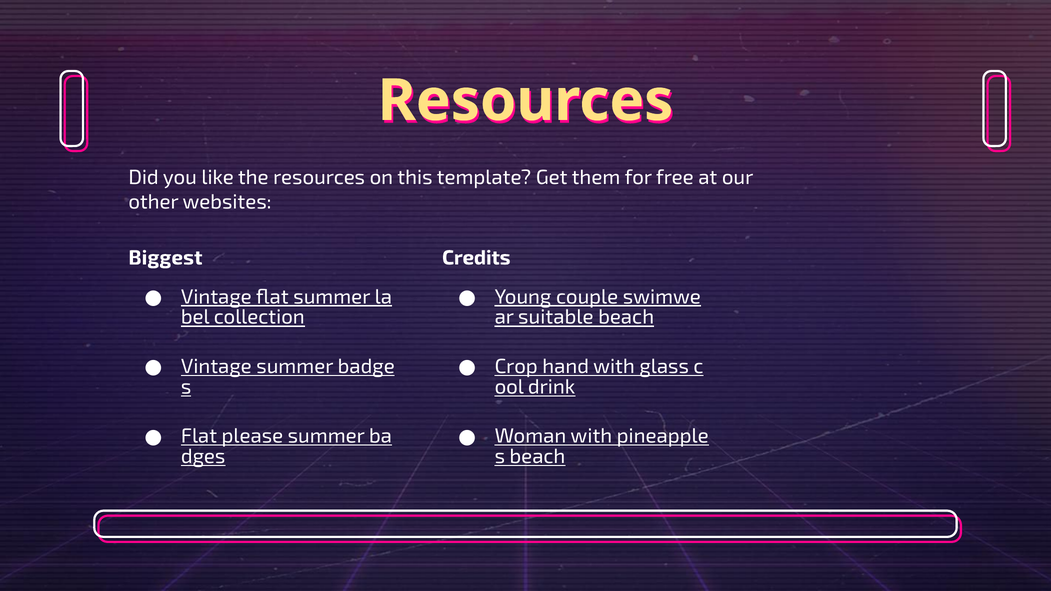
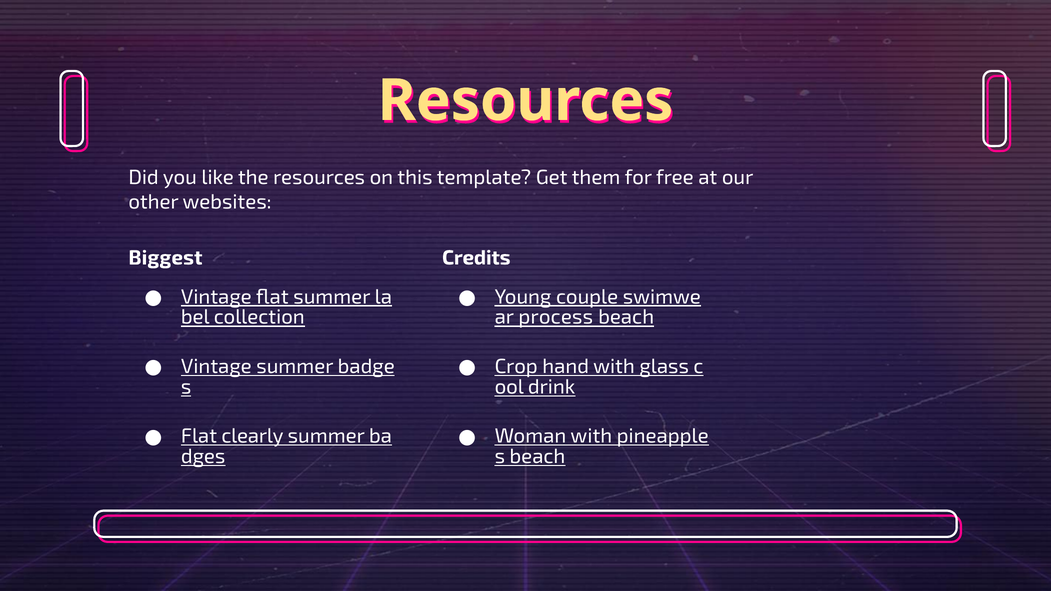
suitable: suitable -> process (556, 317)
please: please -> clearly (252, 436)
